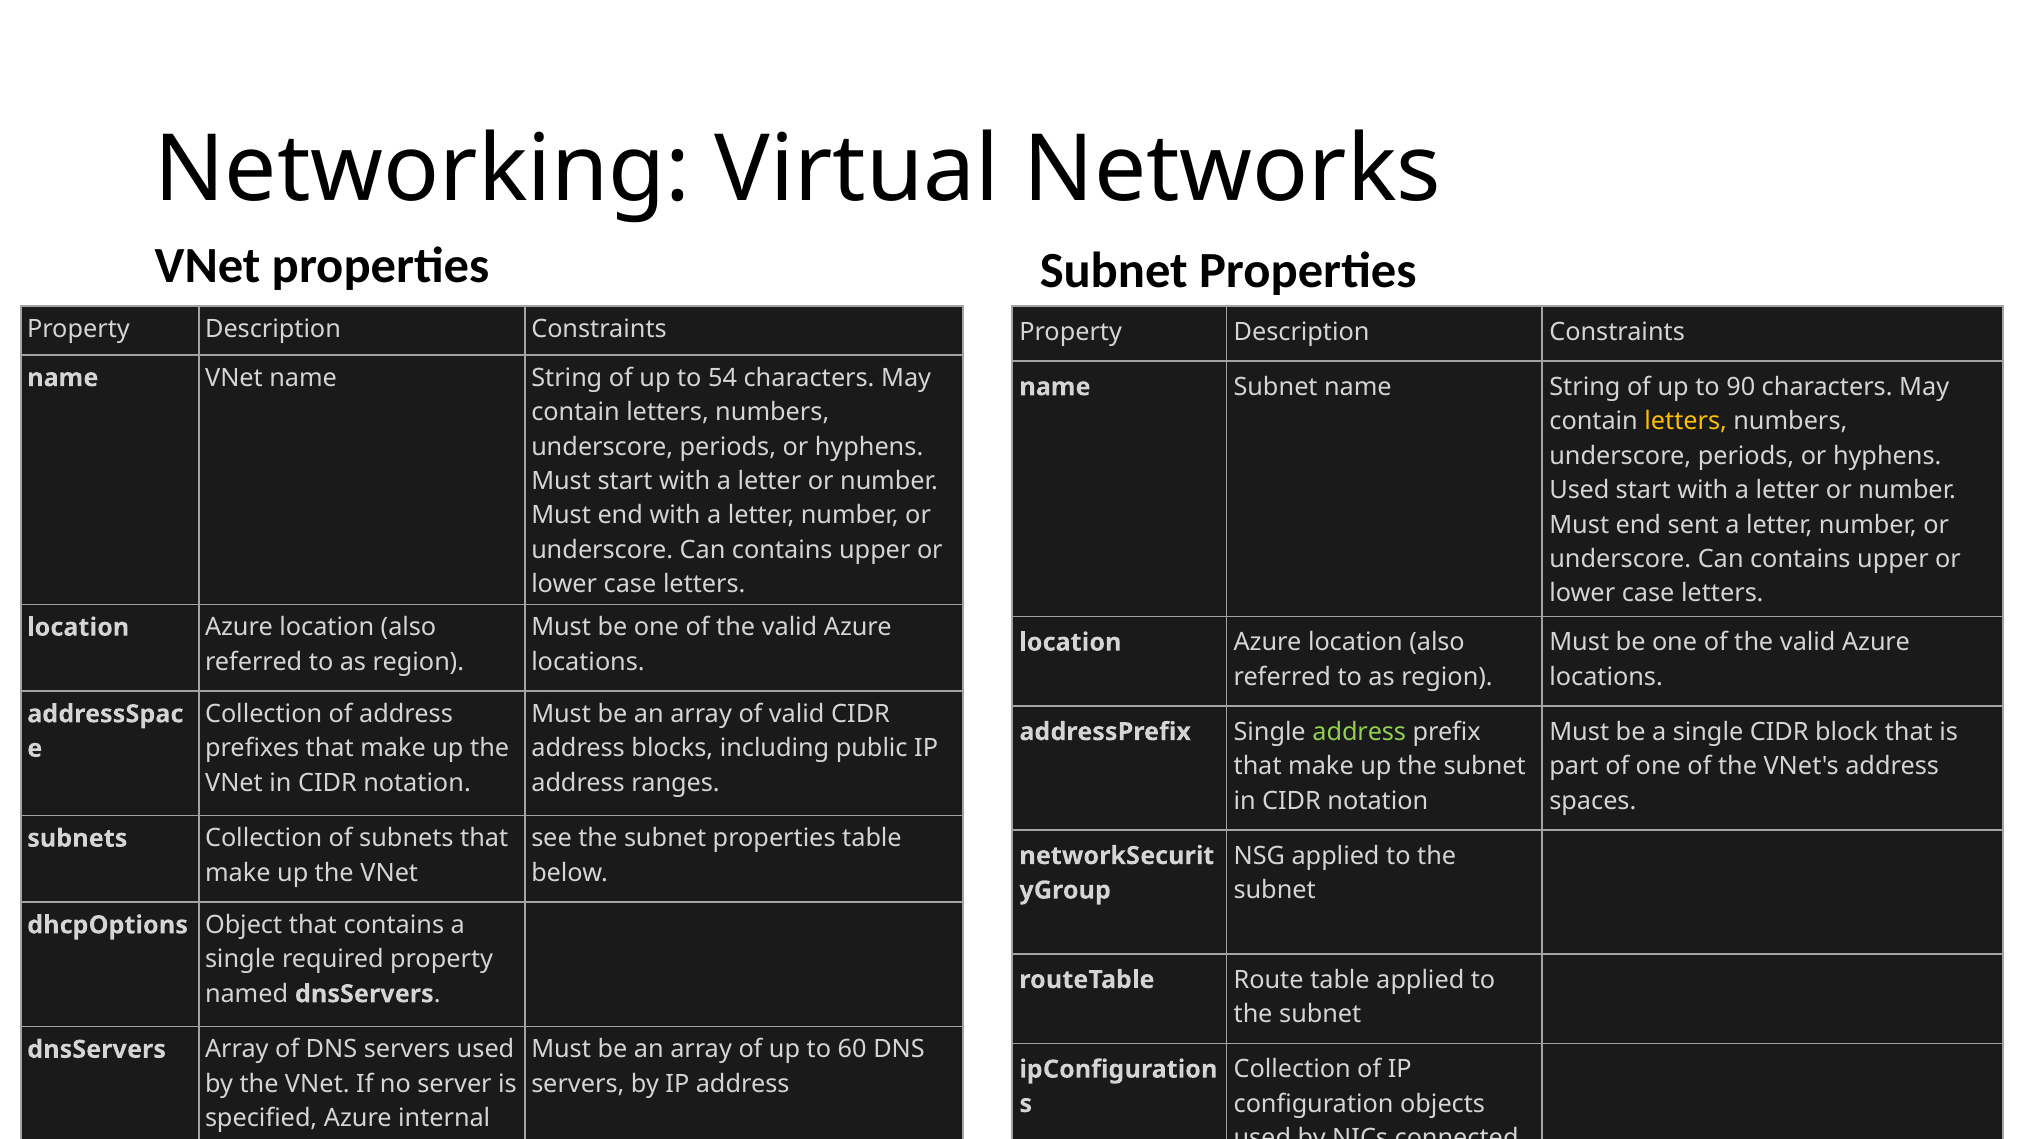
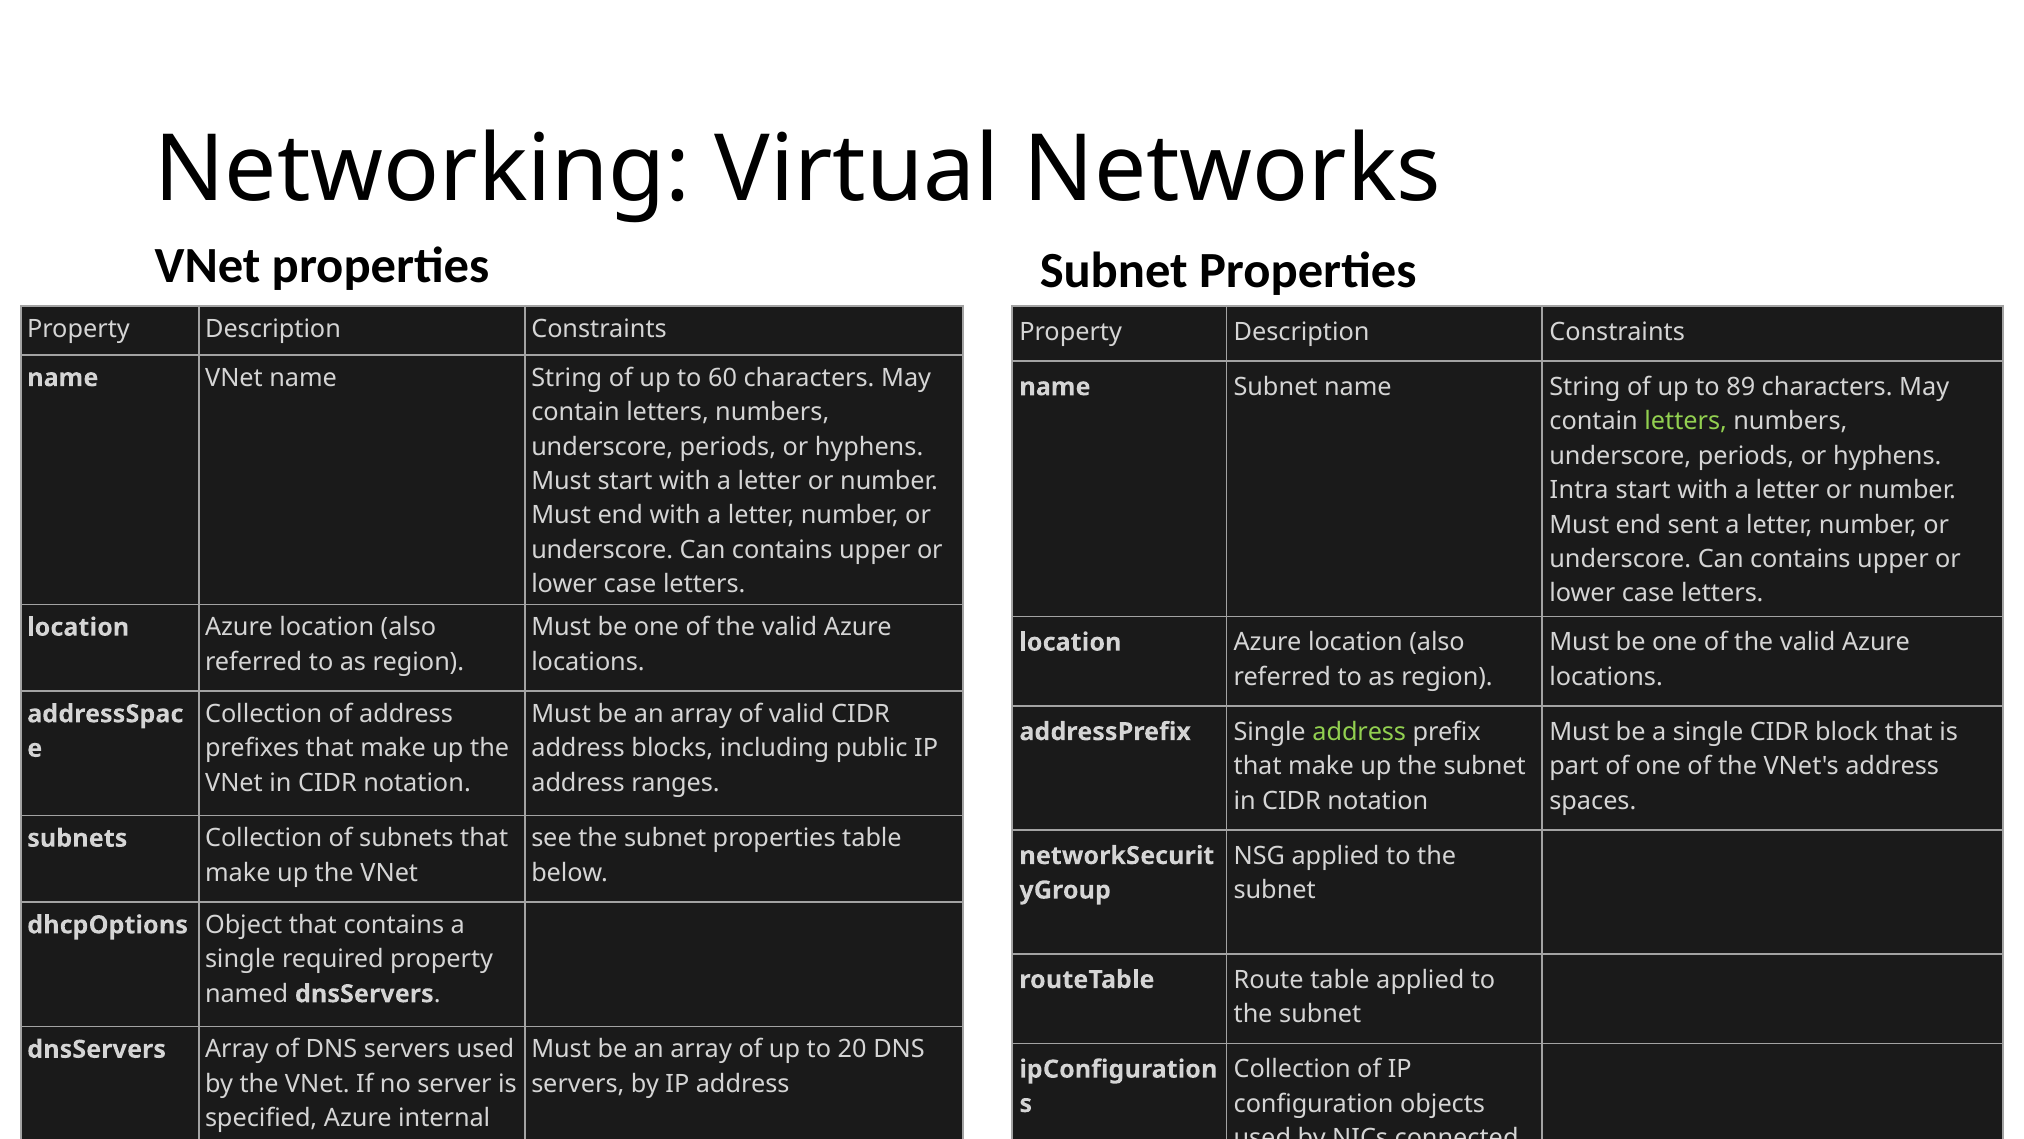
54: 54 -> 60 (723, 378)
90: 90 -> 89 (1741, 387)
letters colour: yellow -> light green (1686, 421)
Used: Used -> Intra (1579, 490)
60: 60 -> 20 (852, 1049)
